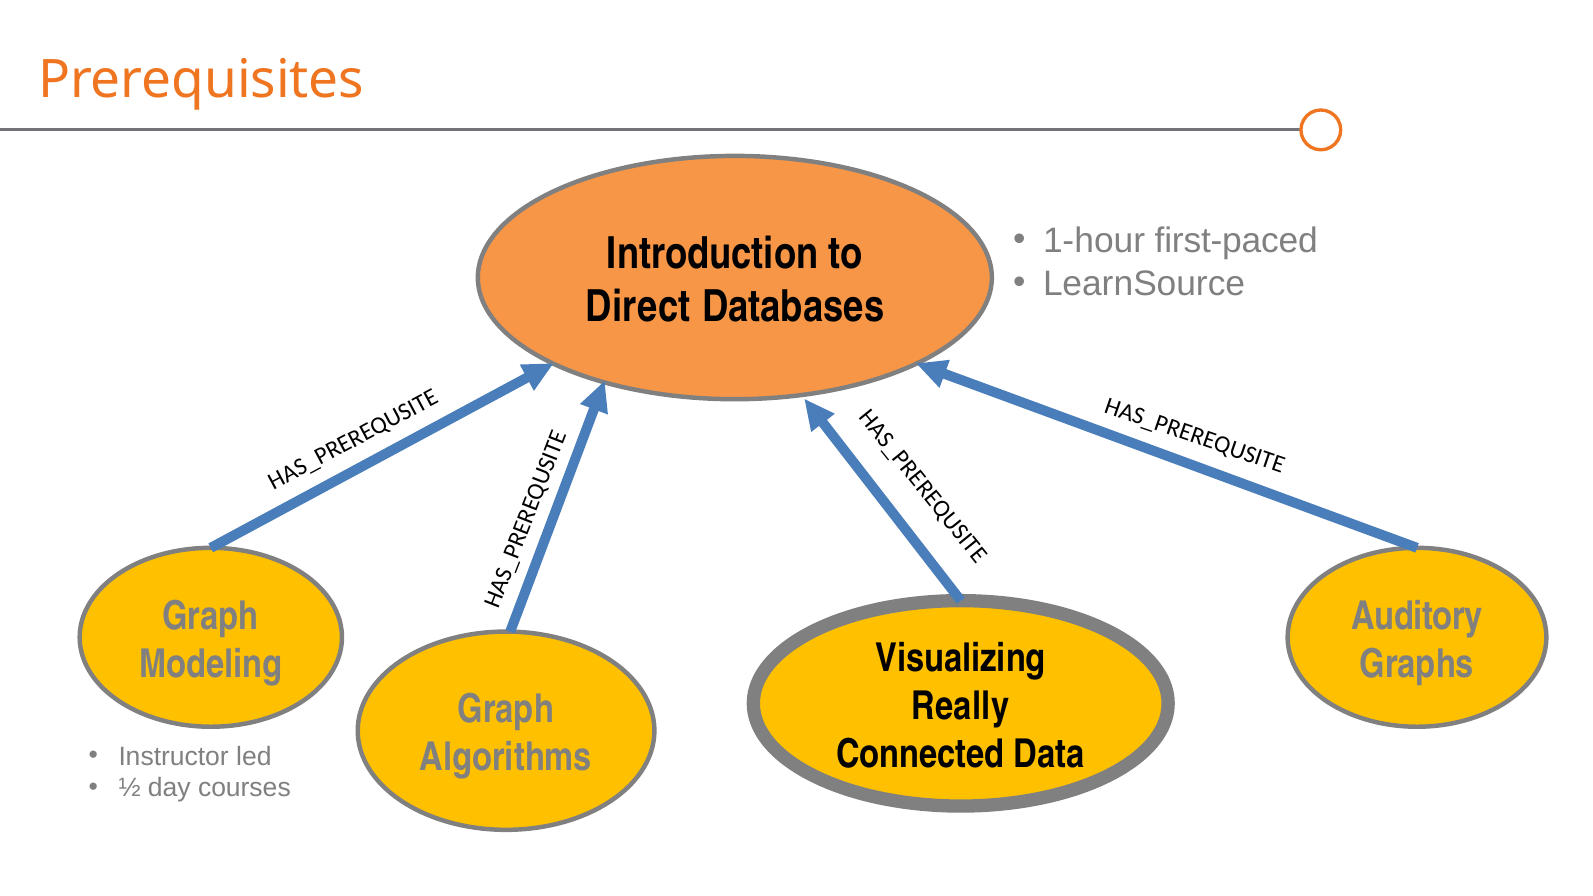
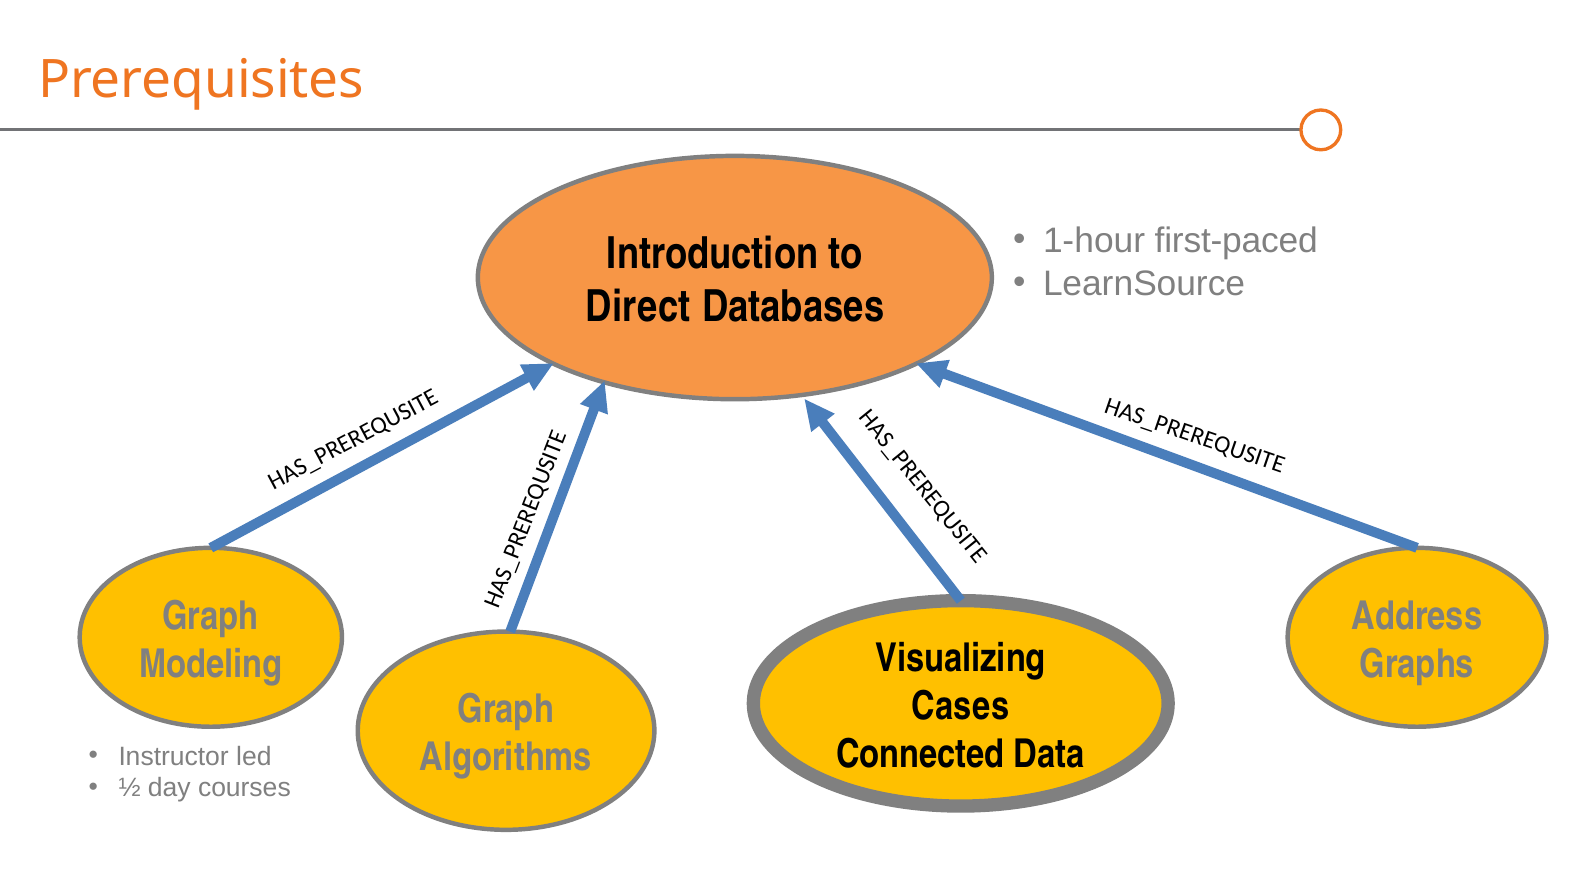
Auditory: Auditory -> Address (1417, 616)
Really: Really -> Cases (960, 706)
